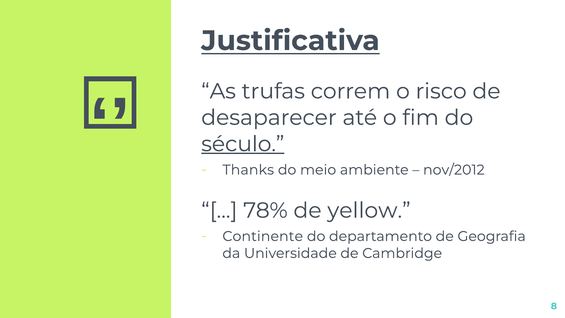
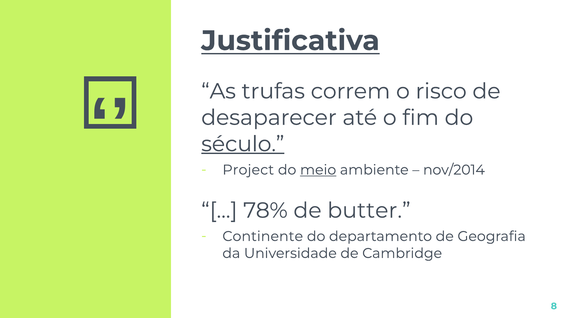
Thanks: Thanks -> Project (248, 170)
meio underline: none -> present (318, 170)
nov/2012: nov/2012 -> nov/2014 (454, 170)
yellow: yellow -> butter (369, 210)
